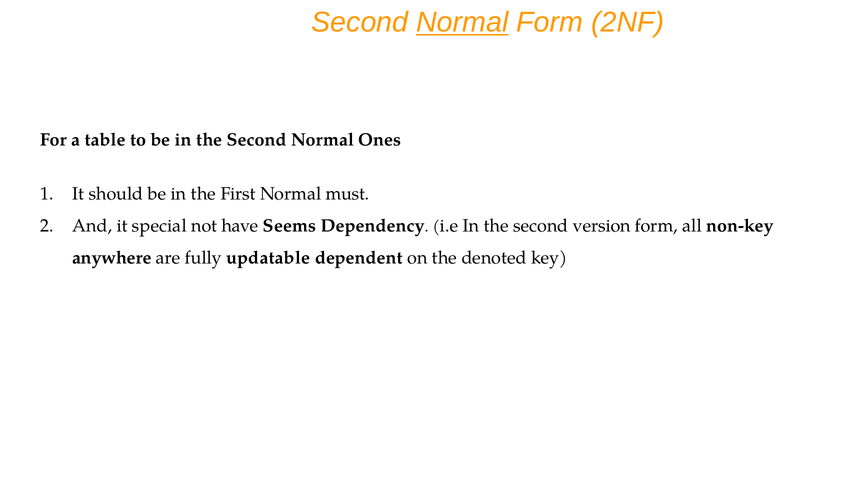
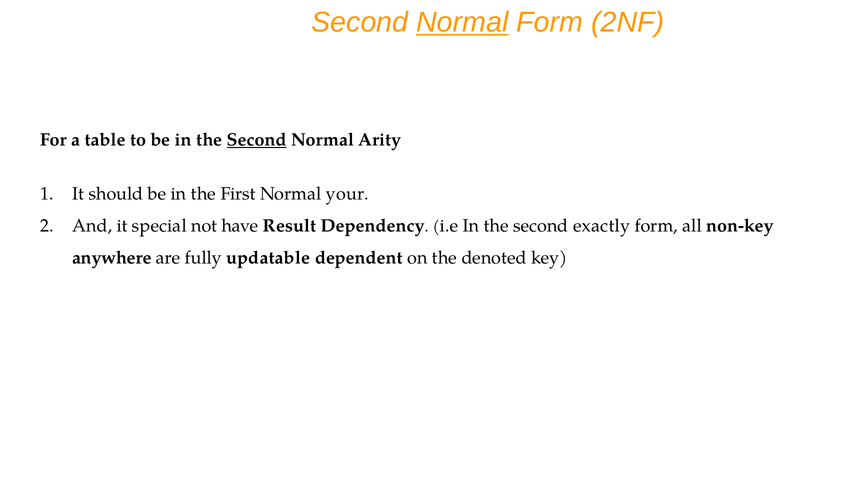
Second underline: none -> present (257, 140)
Ones: Ones -> Arity (380, 140)
must: must -> your (347, 194)
Seems: Seems -> Result (290, 226)
version: version -> exactly (602, 226)
